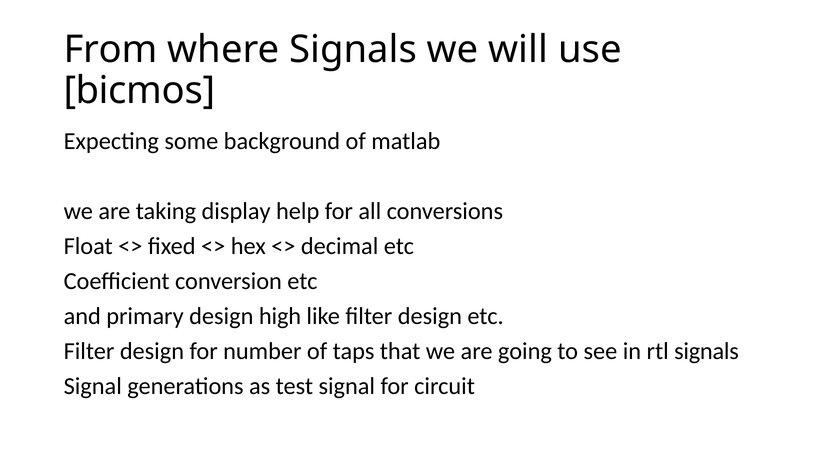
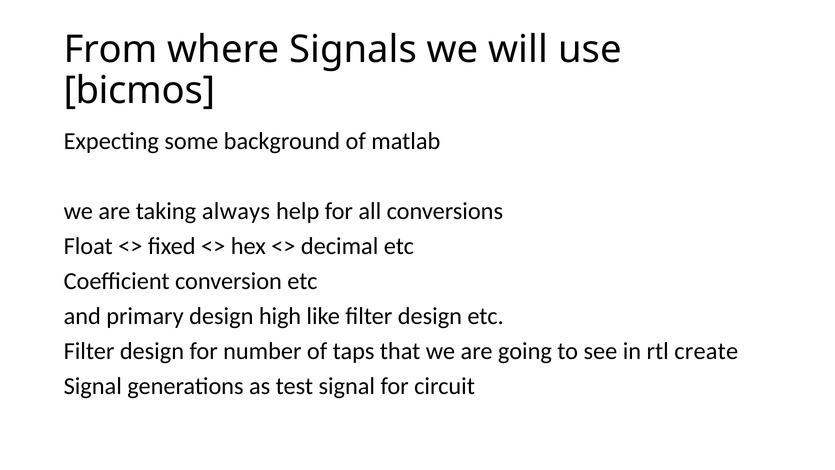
display: display -> always (236, 211)
rtl signals: signals -> create (706, 351)
